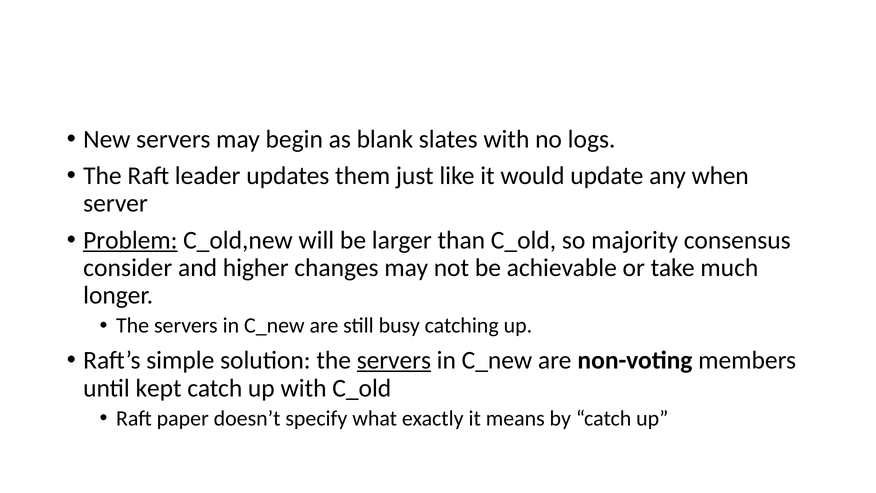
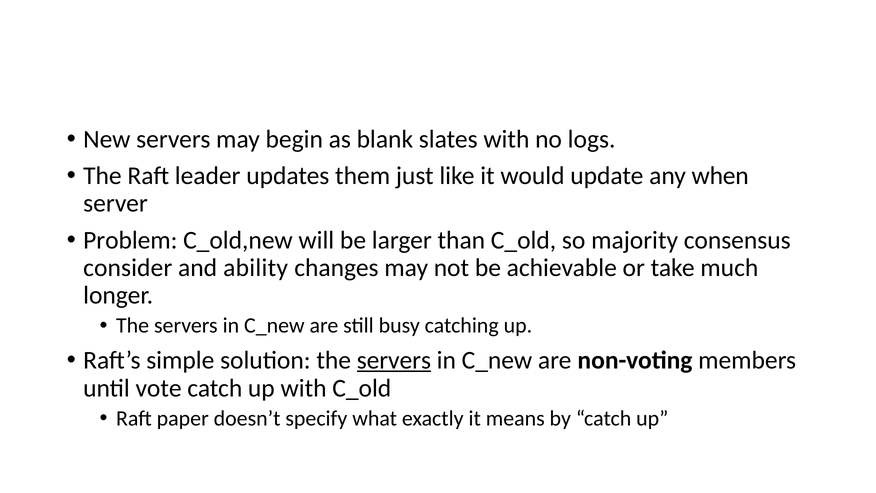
Problem underline: present -> none (130, 240)
higher: higher -> ability (256, 268)
kept: kept -> vote (159, 388)
